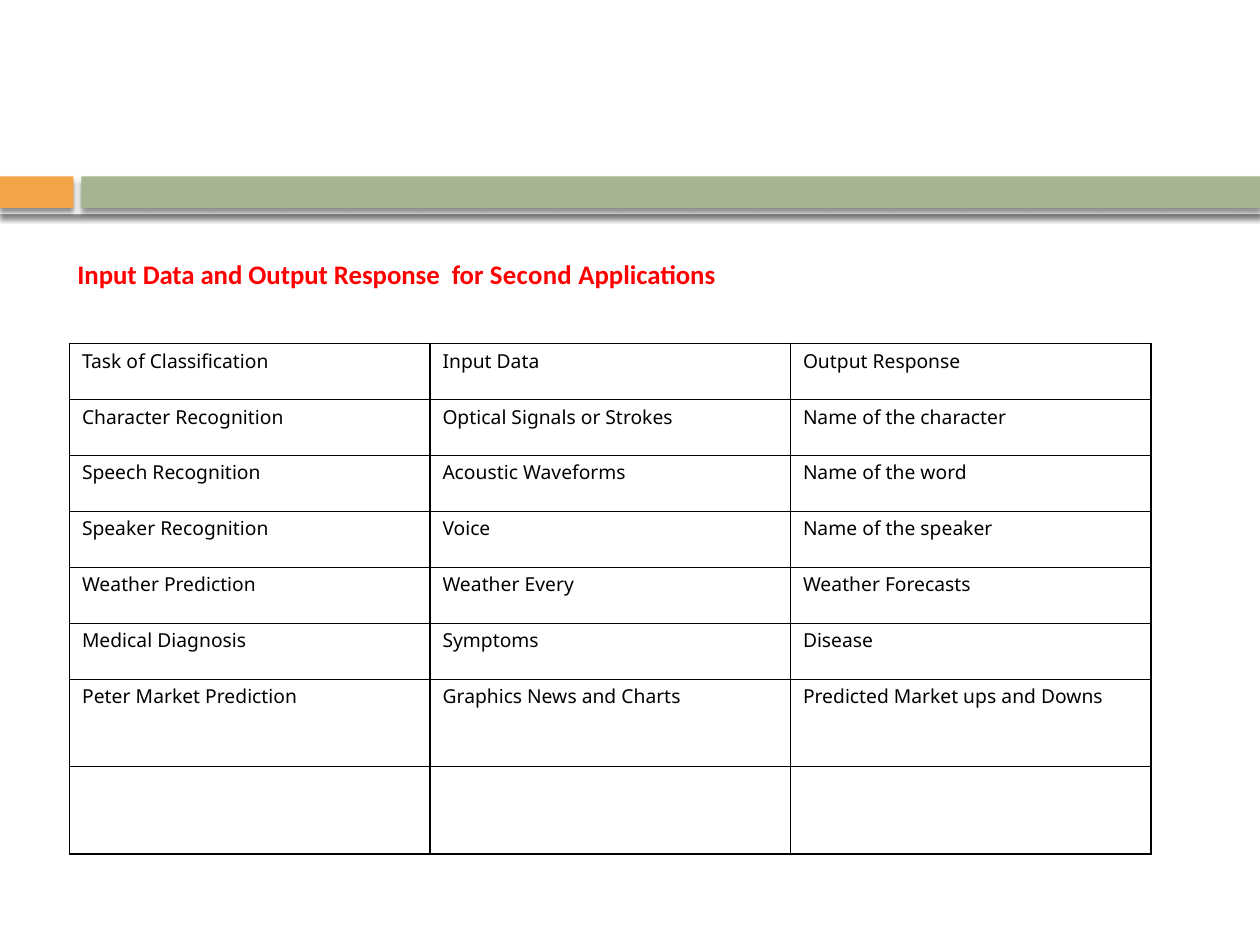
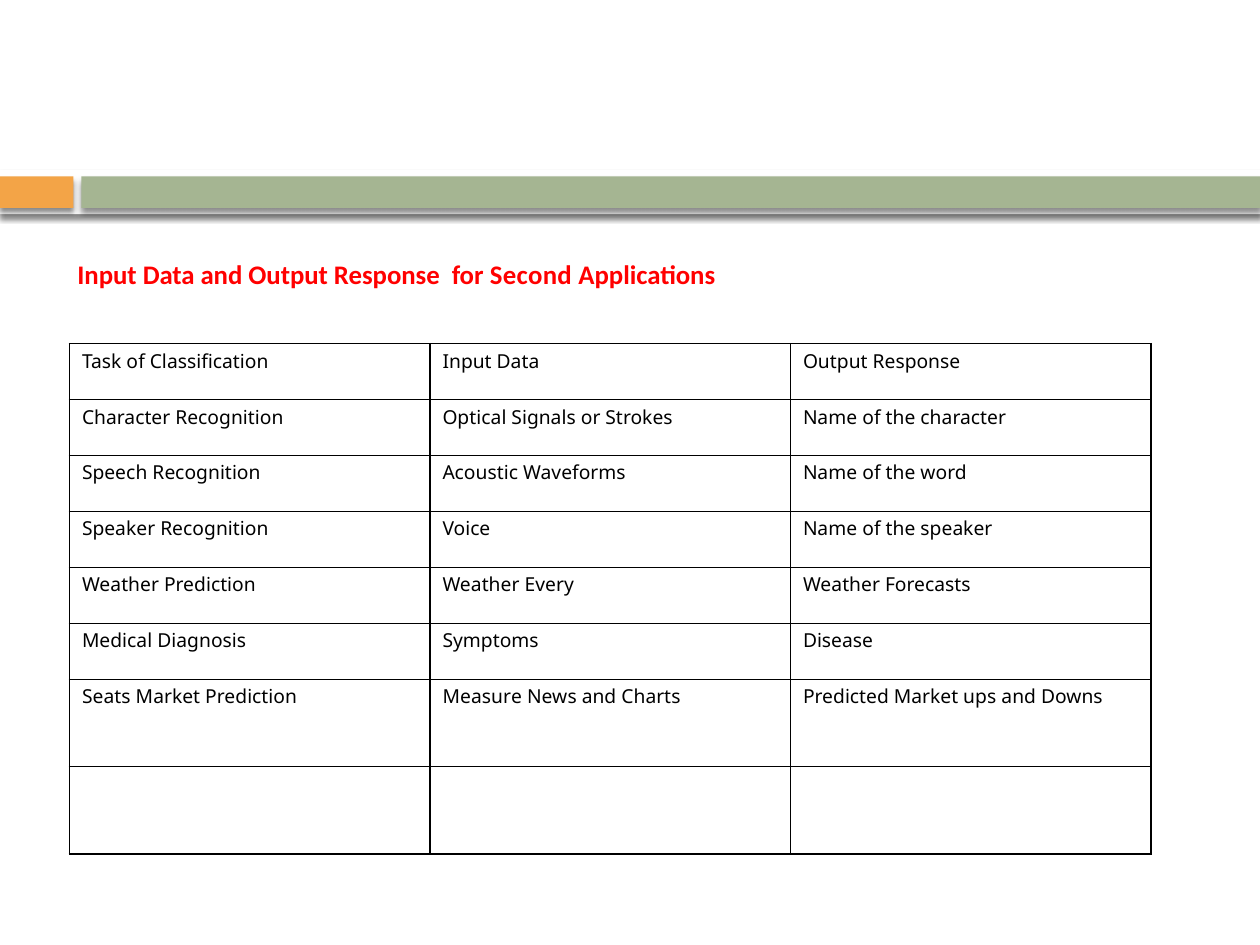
Peter: Peter -> Seats (106, 697)
Graphics: Graphics -> Measure (482, 697)
